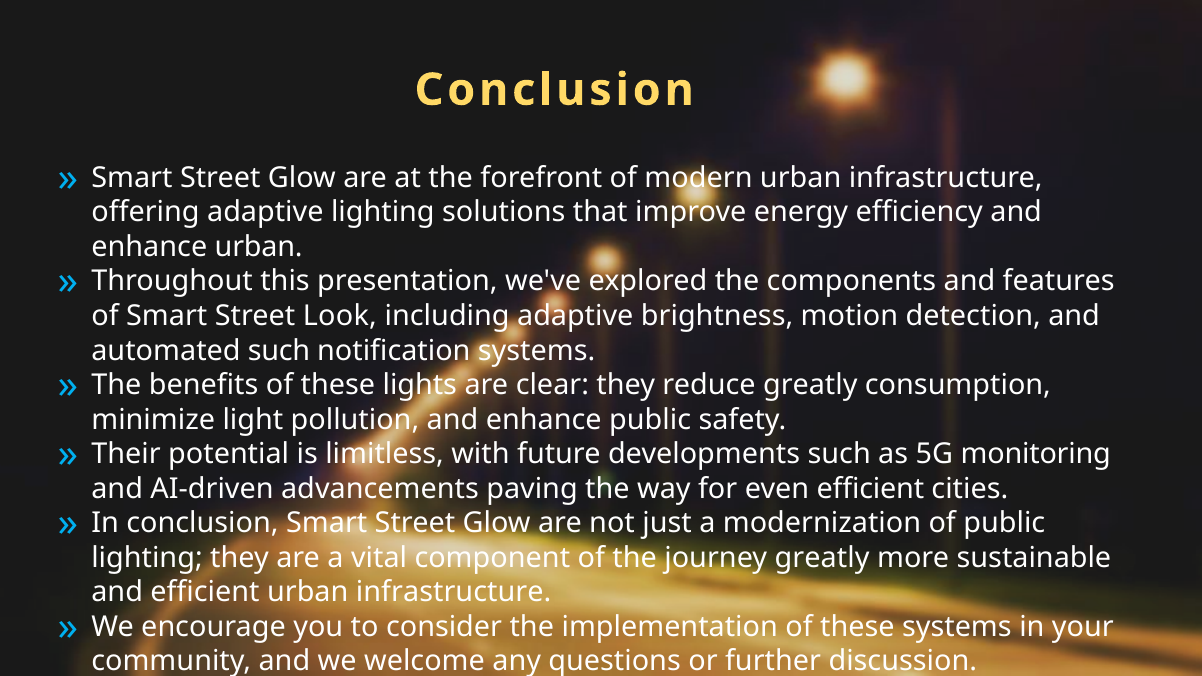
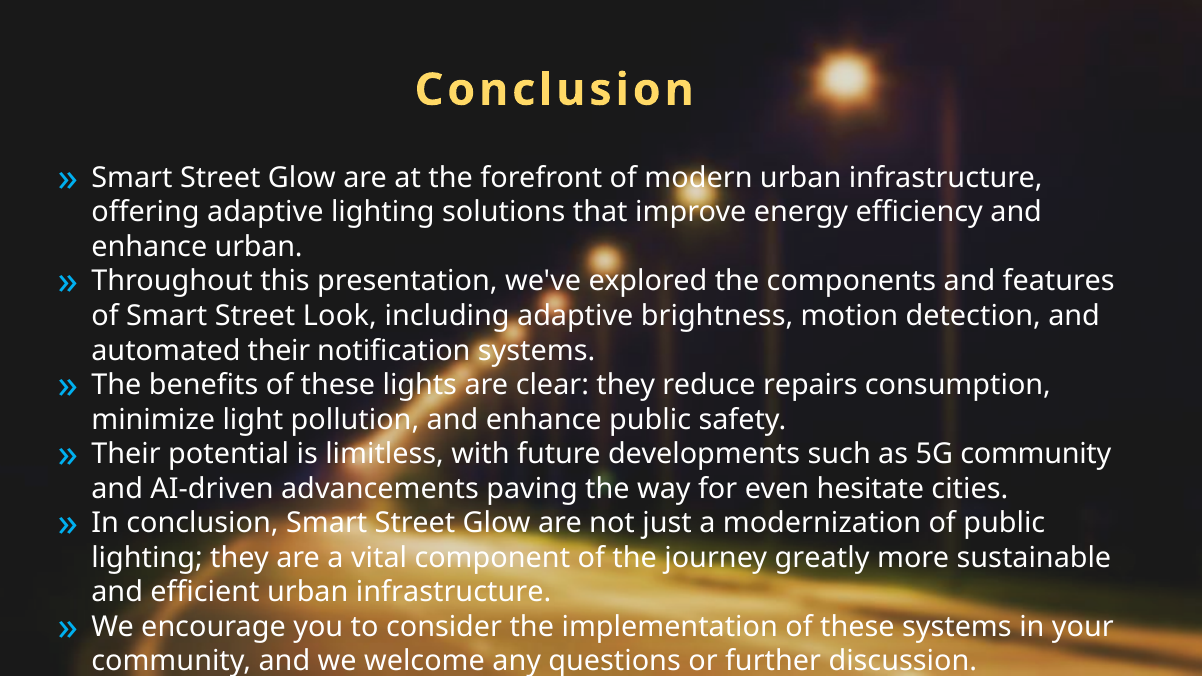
automated such: such -> their (279, 351)
reduce greatly: greatly -> repairs (810, 385)
5G monitoring: monitoring -> community (1036, 454)
even efficient: efficient -> hesitate (870, 489)
